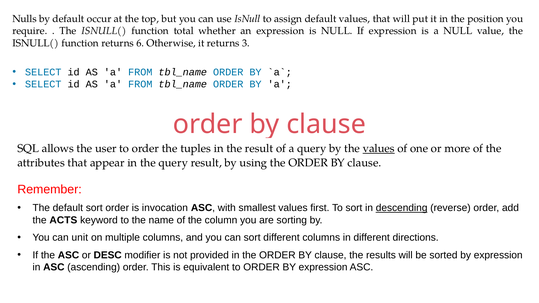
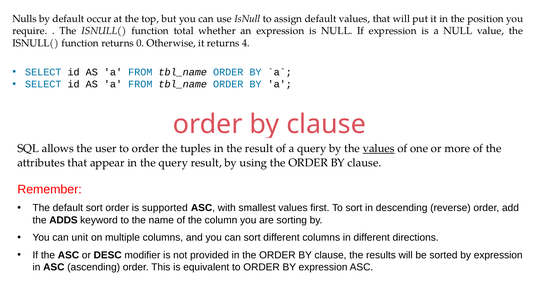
6: 6 -> 0 (140, 43)
3: 3 -> 4 (246, 43)
invocation: invocation -> supported (165, 208)
descending underline: present -> none (402, 208)
ACTS: ACTS -> ADDS (63, 220)
